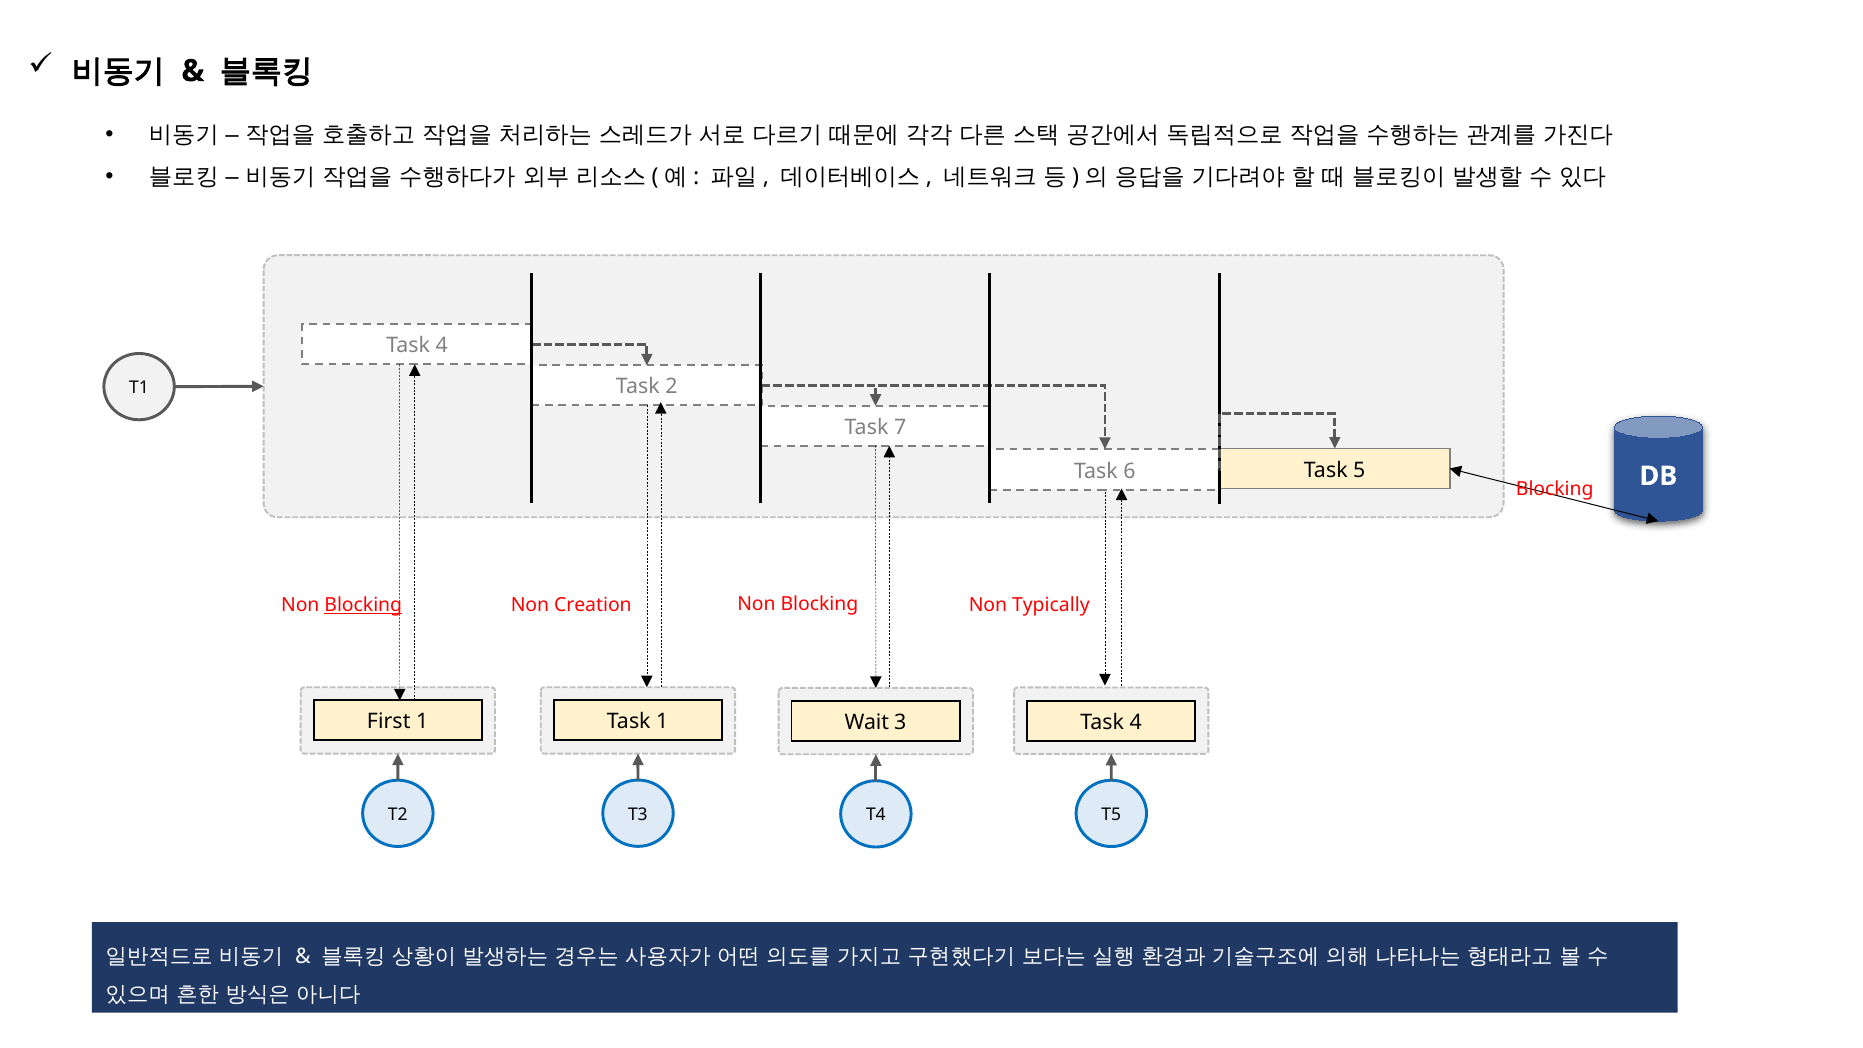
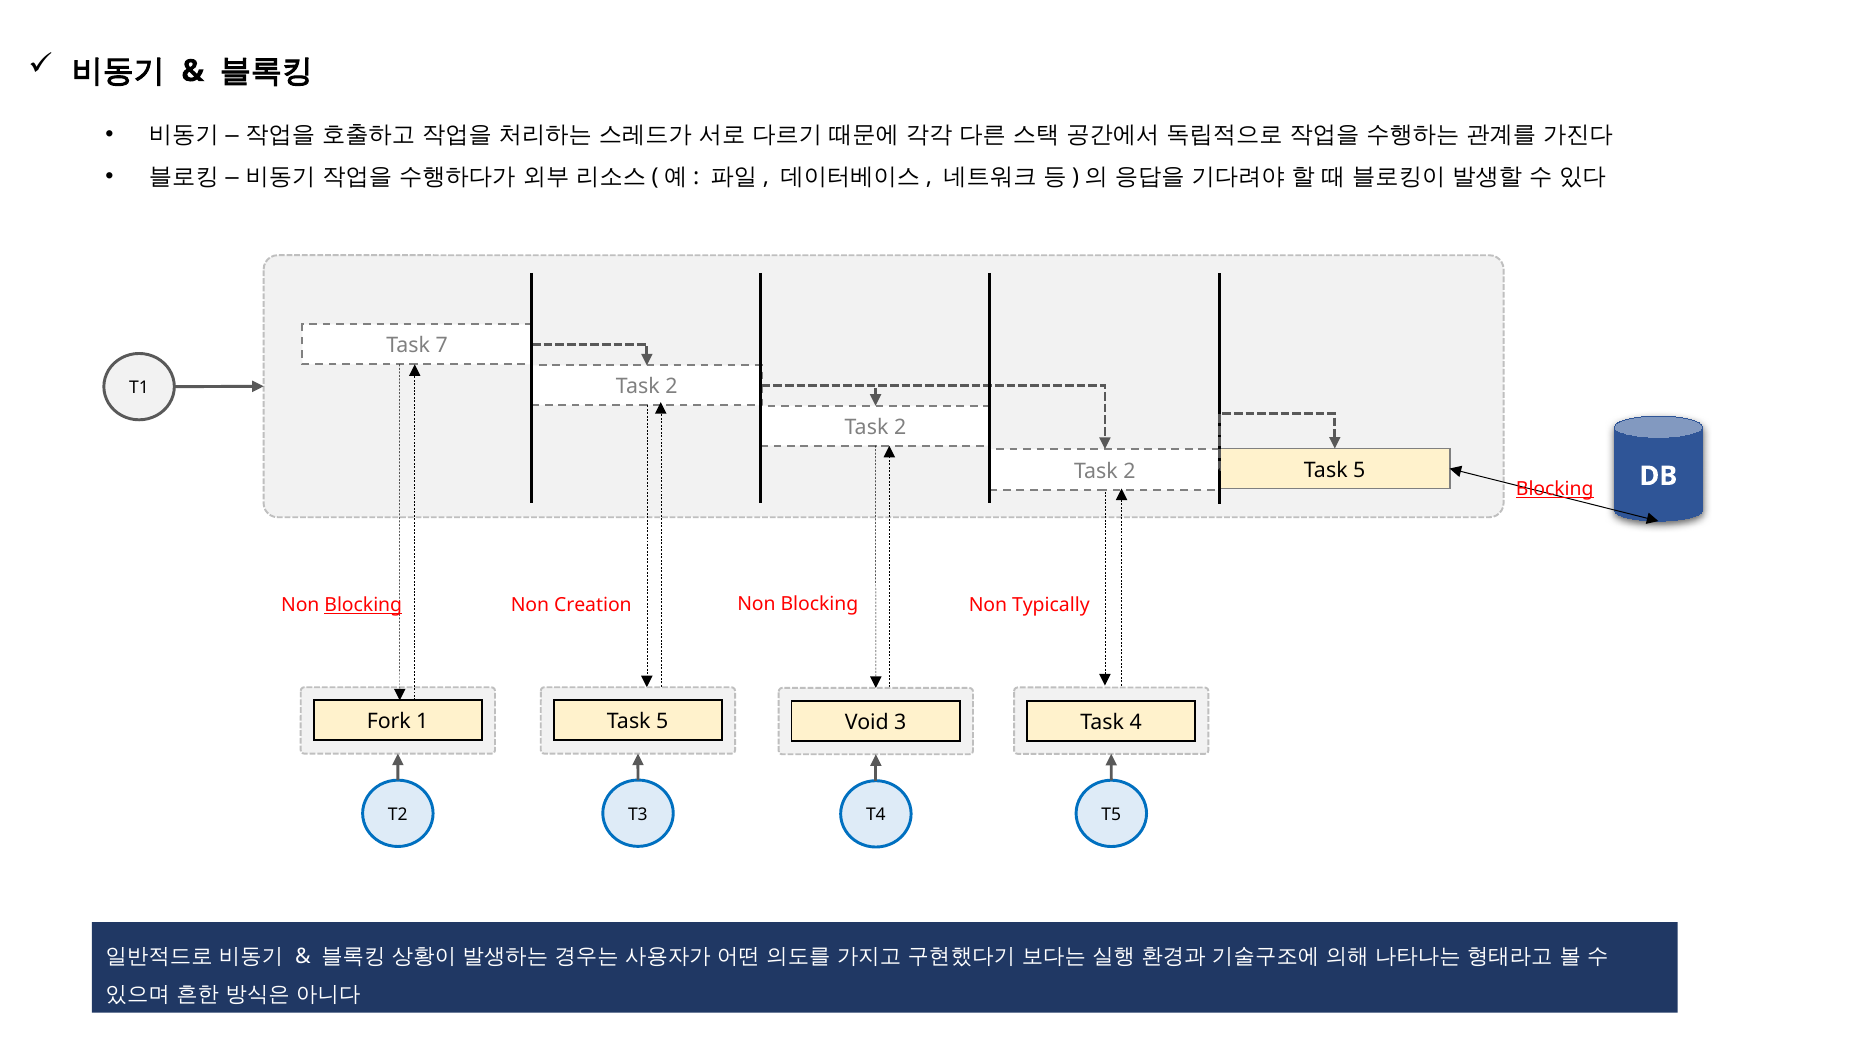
4: 4 -> 7 (442, 346)
7: 7 -> 2 (900, 427)
6: 6 -> 2 (1129, 471)
Blocking underline: none -> present (1555, 490)
First: First -> Fork (389, 722)
1: 1 -> 5 (662, 722)
Wait: Wait -> Void (867, 722)
